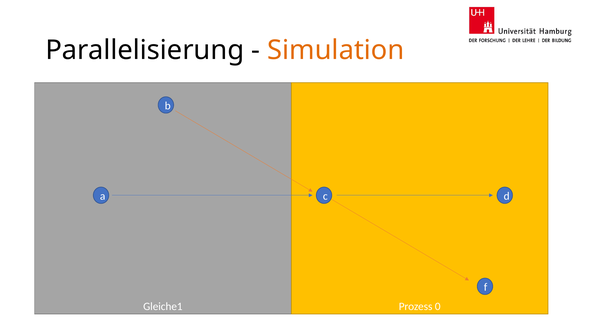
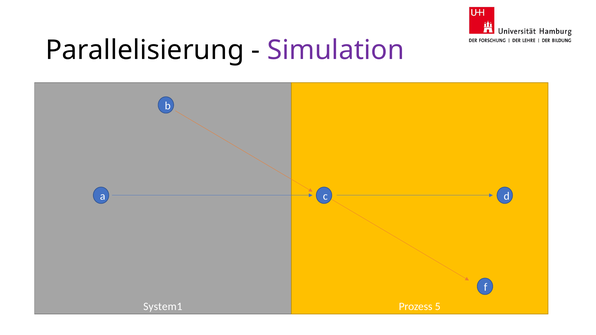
Simulation colour: orange -> purple (336, 50)
Gleiche1: Gleiche1 -> System1 (163, 307)
0: 0 -> 5 (438, 307)
